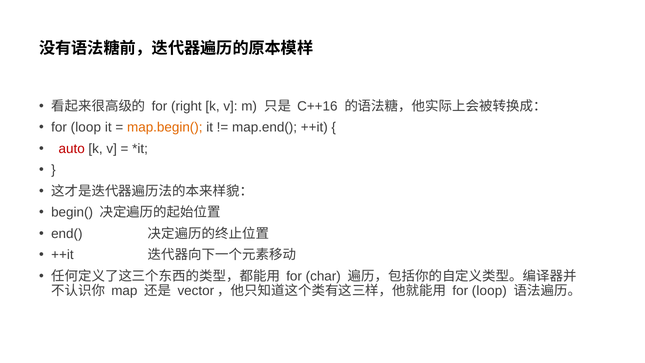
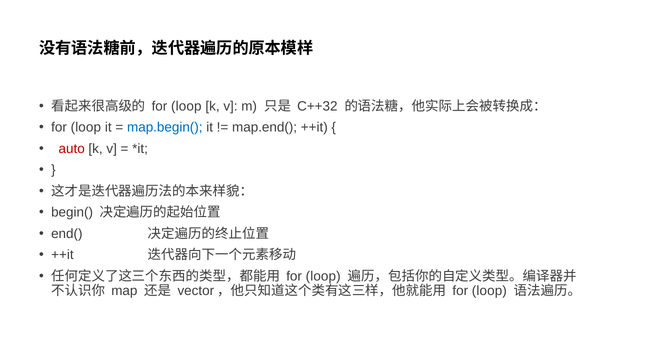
right: right -> loop (186, 106)
C++16: C++16 -> C++32 (317, 106)
map.begin( colour: orange -> blue (165, 127)
char: char -> loop (323, 276)
